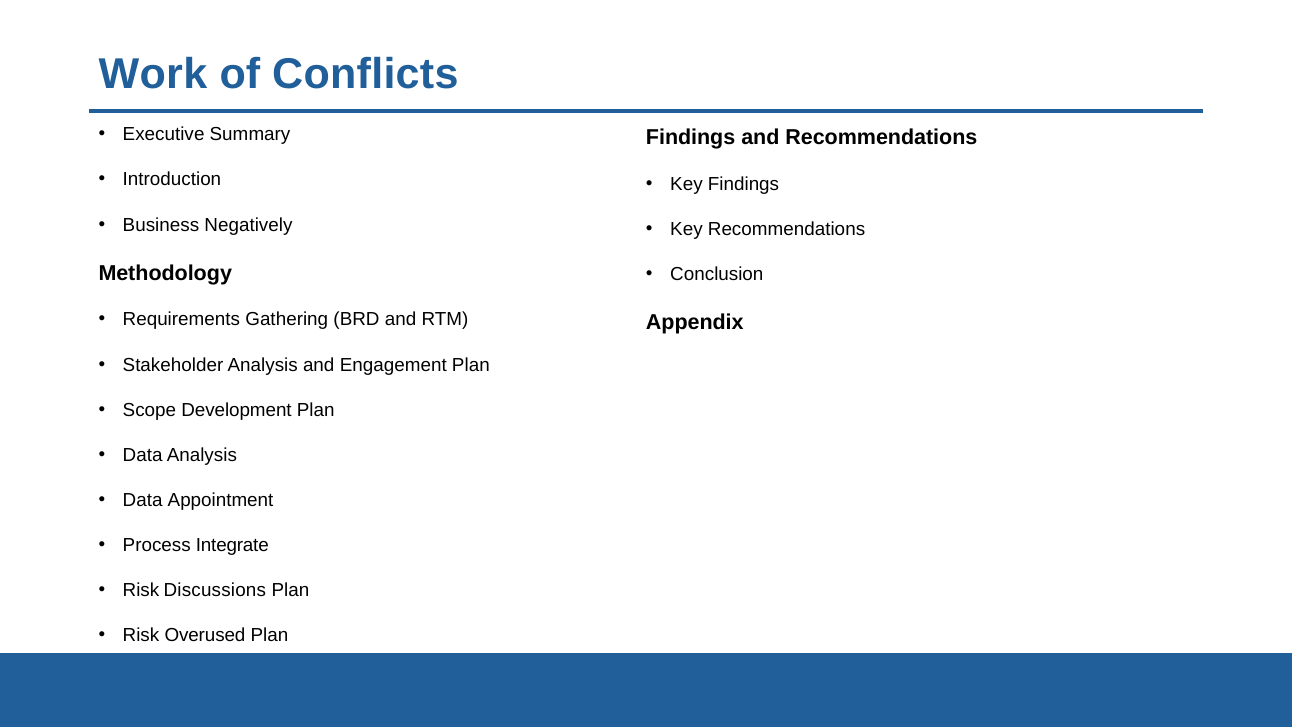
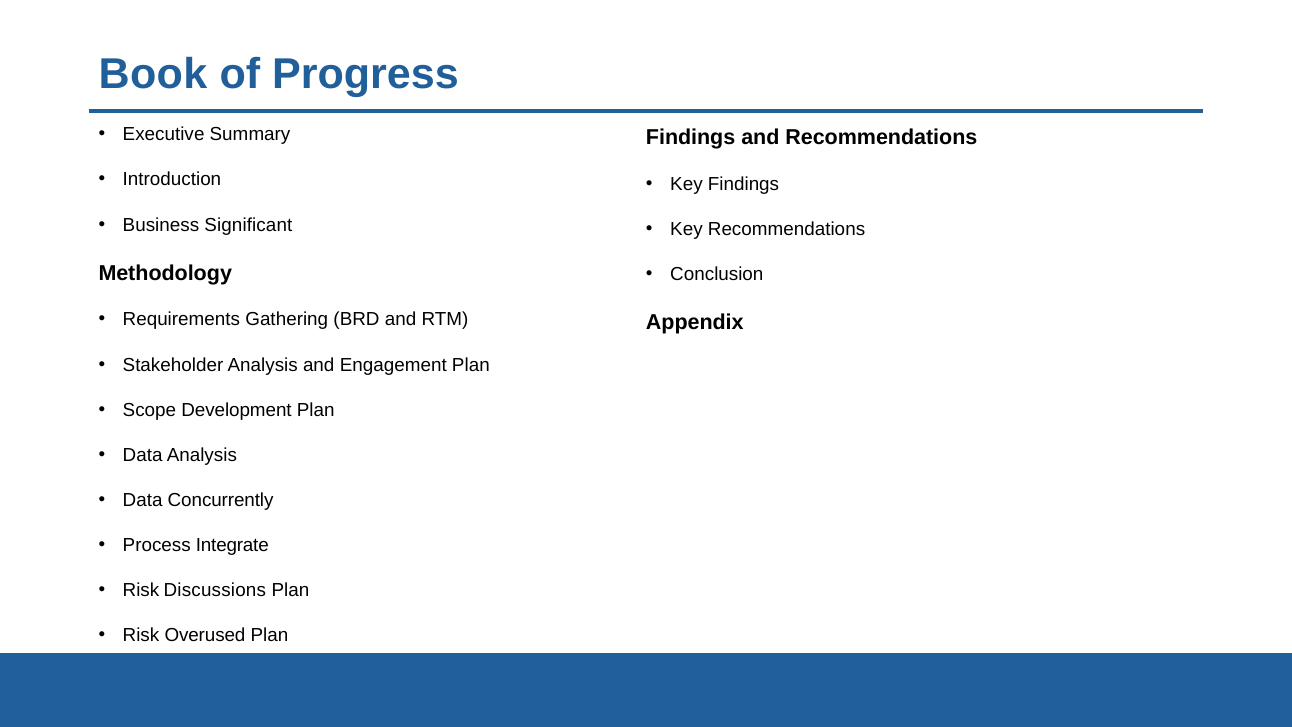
Work: Work -> Book (153, 75)
Conflicts: Conflicts -> Progress (366, 75)
Negatively: Negatively -> Significant (248, 225)
Appointment: Appointment -> Concurrently (221, 500)
